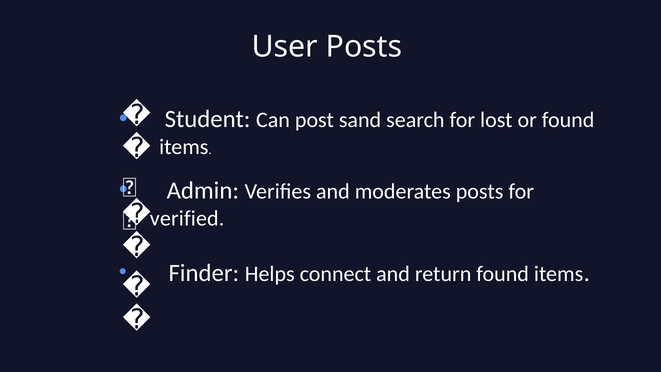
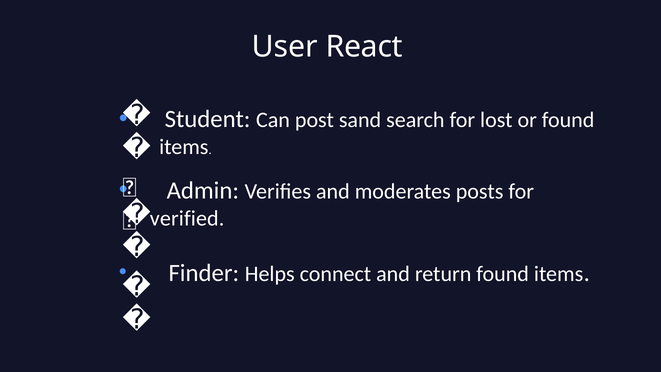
User Posts: Posts -> React (364, 47)
